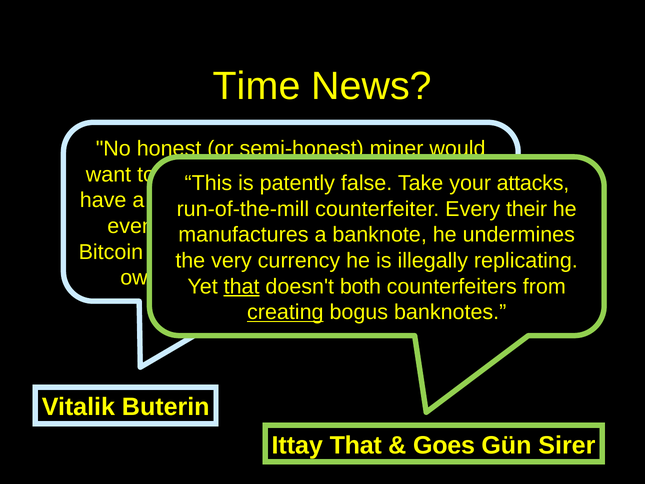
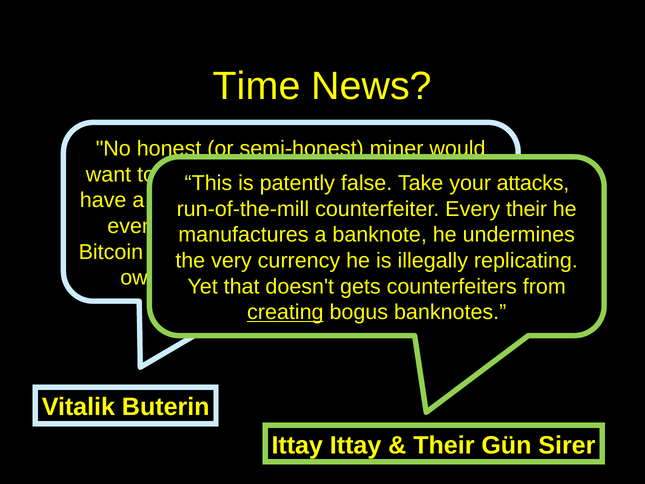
that underline: present -> none (242, 286)
both: both -> gets (360, 286)
Ittay That: That -> Ittay (356, 445)
Goes: Goes -> Their (444, 445)
